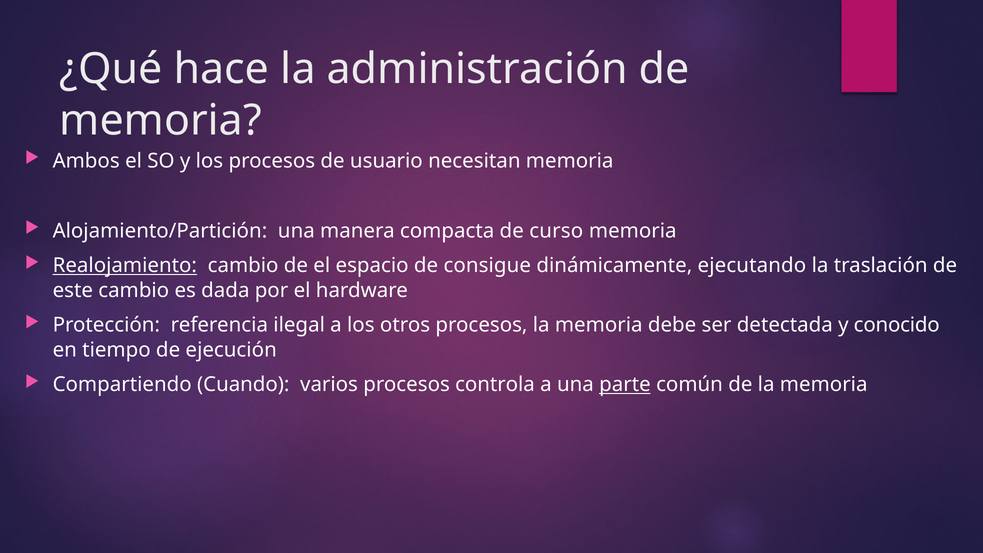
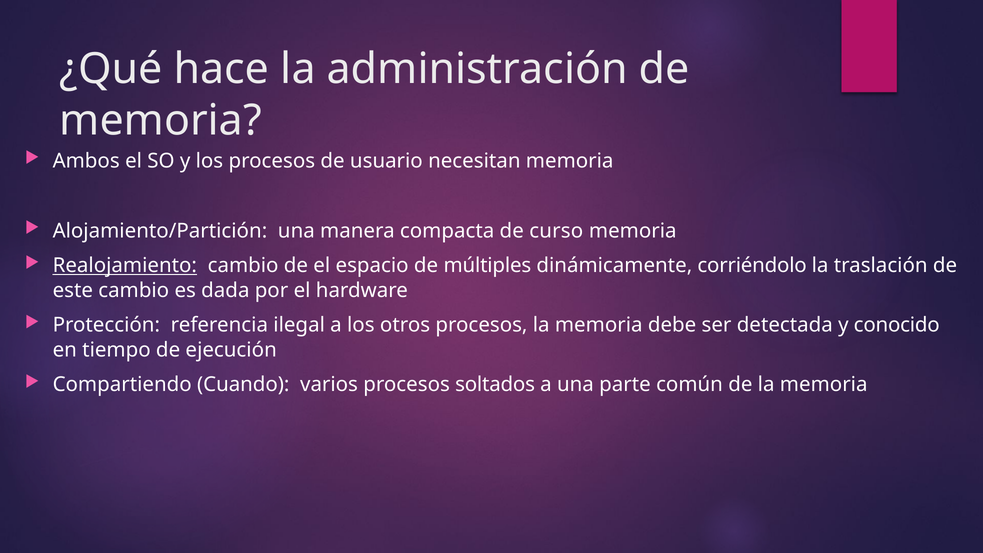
consigue: consigue -> múltiples (487, 266)
ejecutando: ejecutando -> corriéndolo (752, 266)
controla: controla -> soltados (495, 385)
parte underline: present -> none (625, 385)
